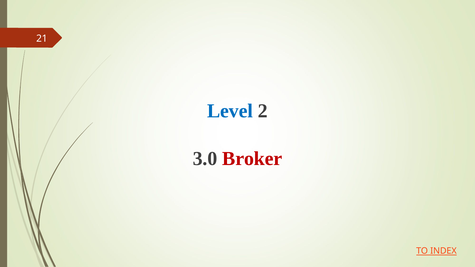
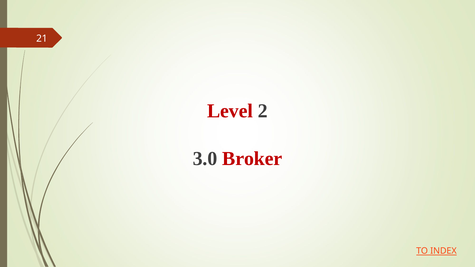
Level colour: blue -> red (230, 111)
